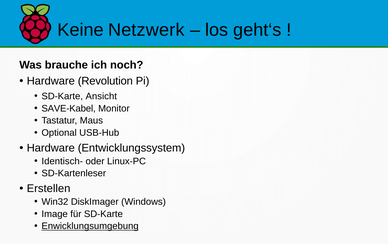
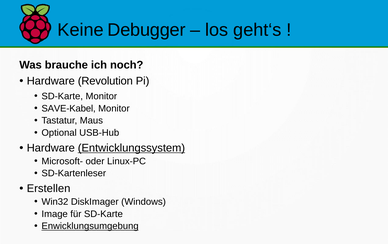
Netzwerk: Netzwerk -> Debugger (146, 30)
SD-Karte Ansicht: Ansicht -> Monitor (101, 96)
Entwicklungssystem underline: none -> present (131, 148)
Identisch-: Identisch- -> Microsoft- (62, 161)
